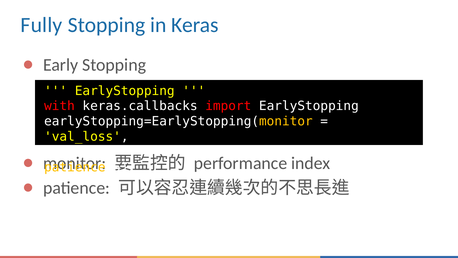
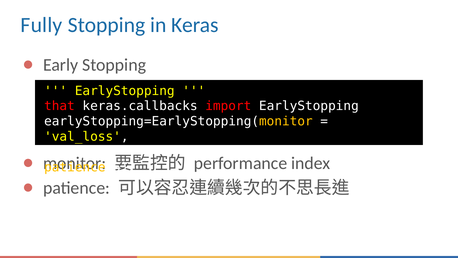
with: with -> that (59, 106)
